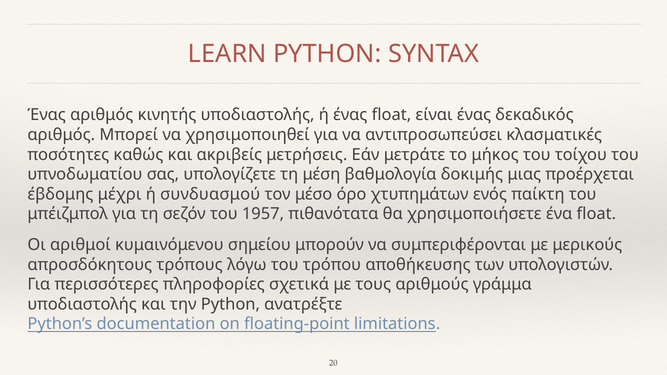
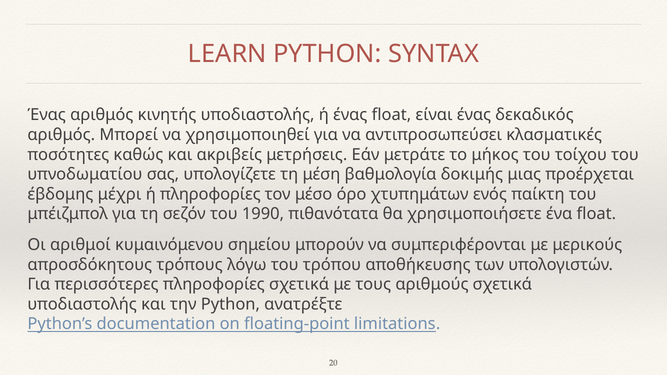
ή συνδυασμού: συνδυασμού -> πληροφορίες (210, 194)
1957: 1957 -> 1990 (263, 214)
αριθμούς γράμμα: γράμμα -> σχετικά (502, 285)
